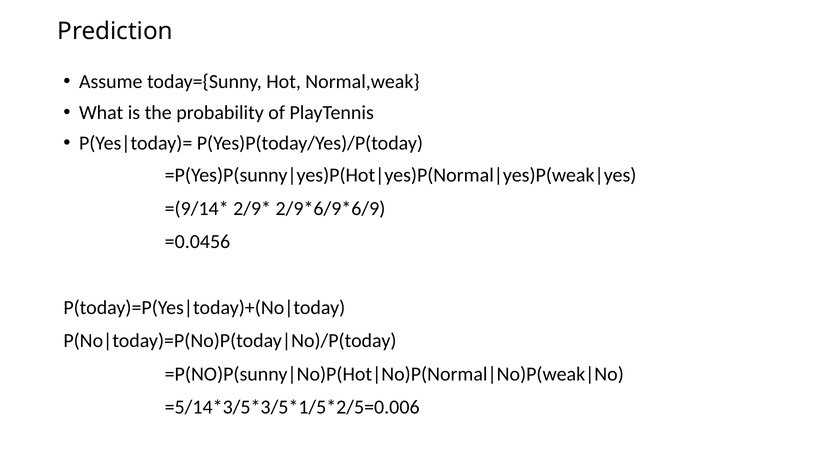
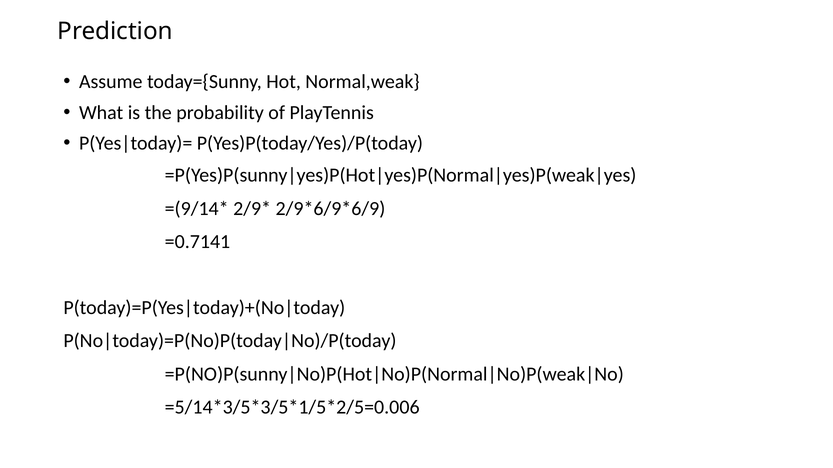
=0.0456: =0.0456 -> =0.7141 (197, 242)
